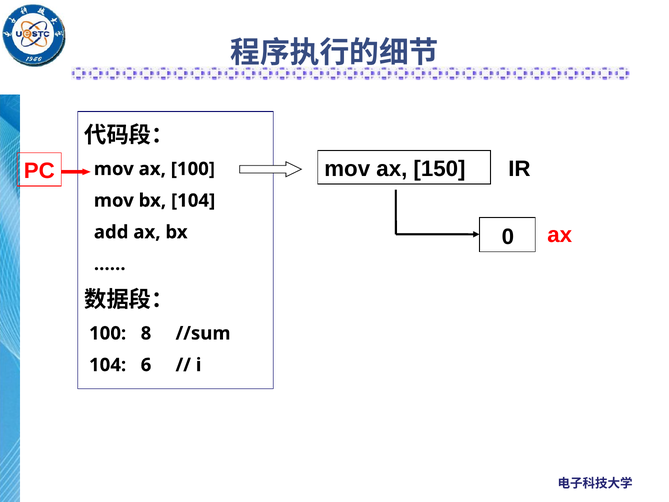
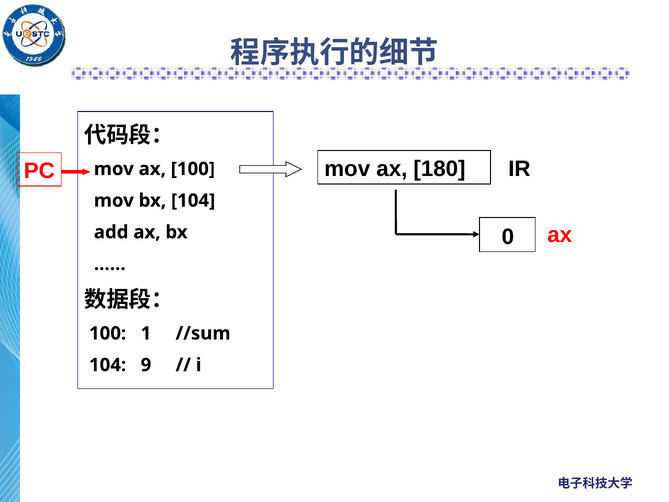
150: 150 -> 180 (440, 169)
8: 8 -> 1 (146, 333)
6: 6 -> 9 (146, 365)
